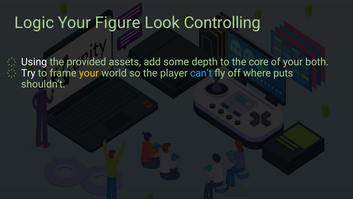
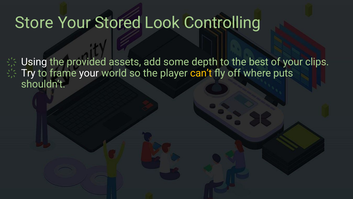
Logic: Logic -> Store (34, 23)
Figure: Figure -> Stored (118, 23)
core: core -> best (259, 62)
both: both -> clips (317, 62)
your colour: yellow -> white (89, 73)
can’t colour: light blue -> yellow (201, 73)
